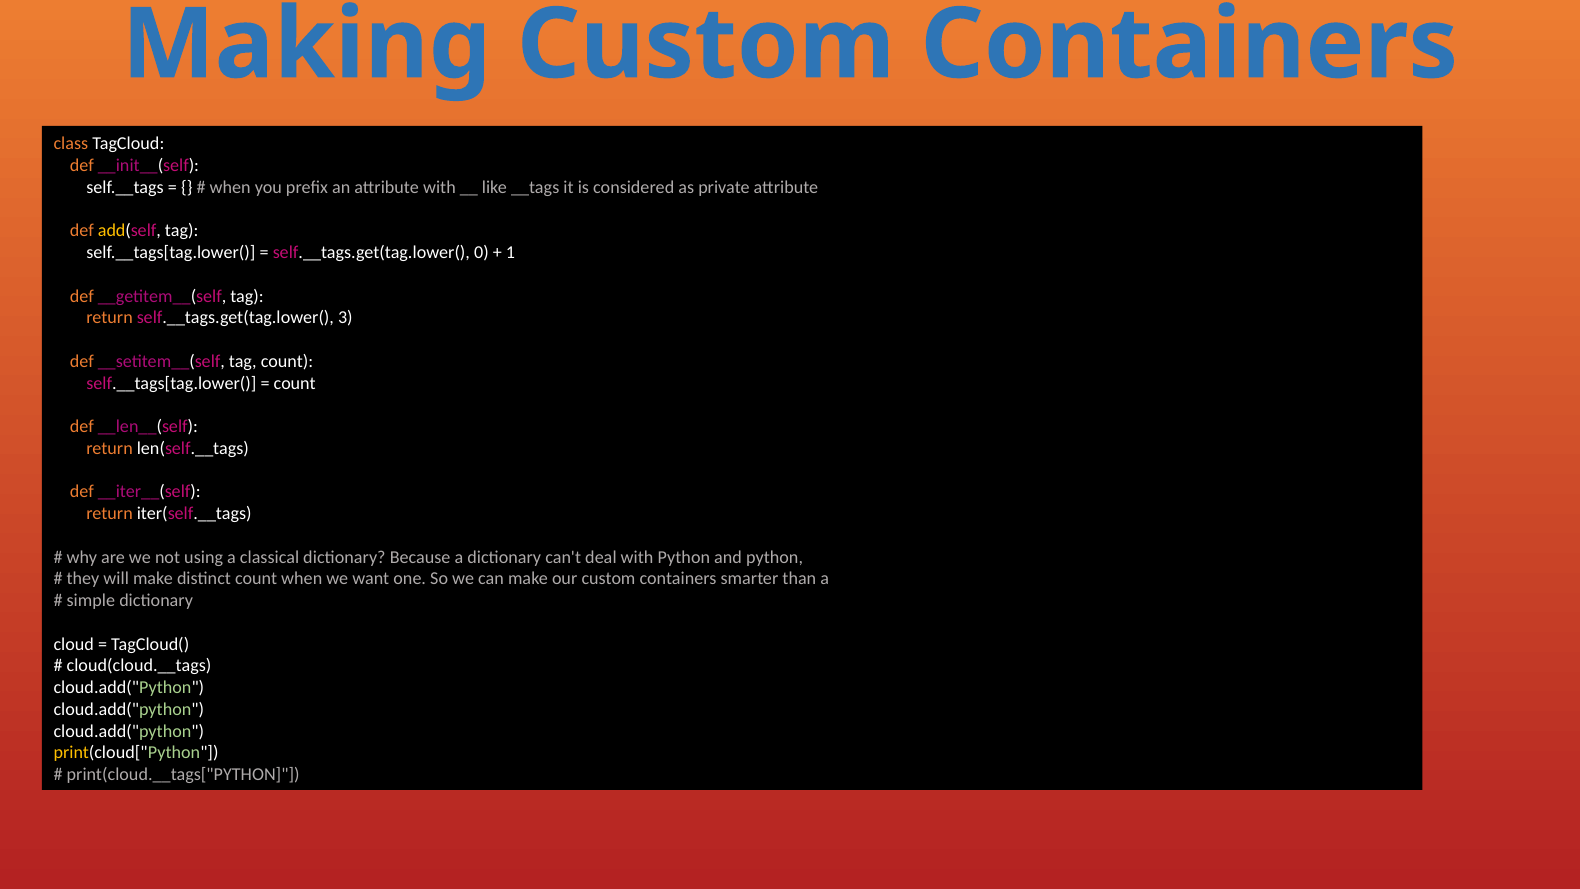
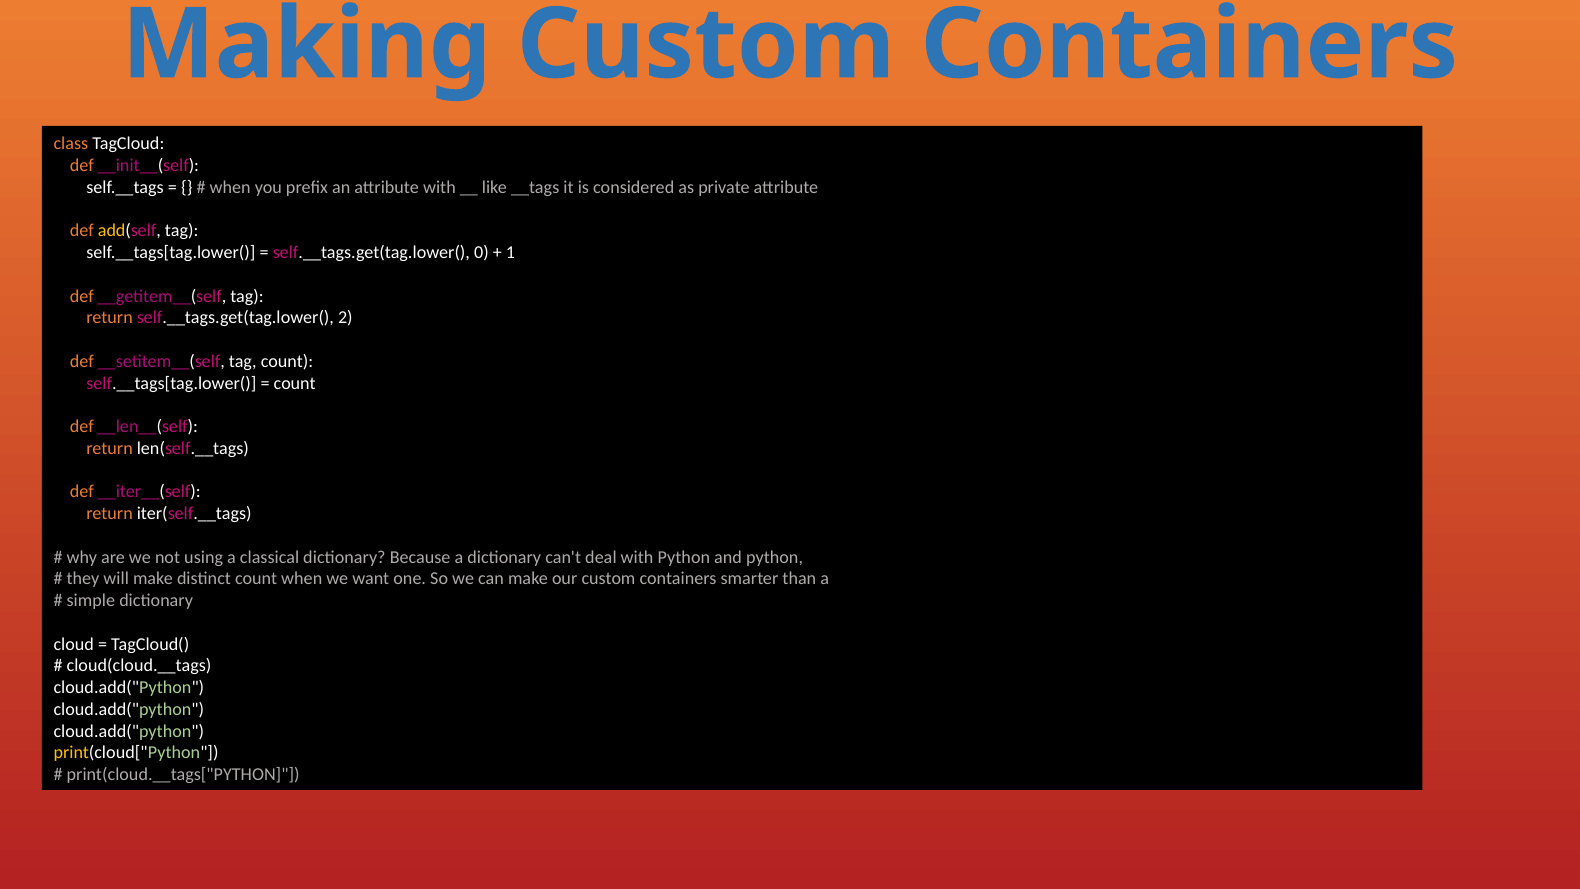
3: 3 -> 2 (345, 318)
